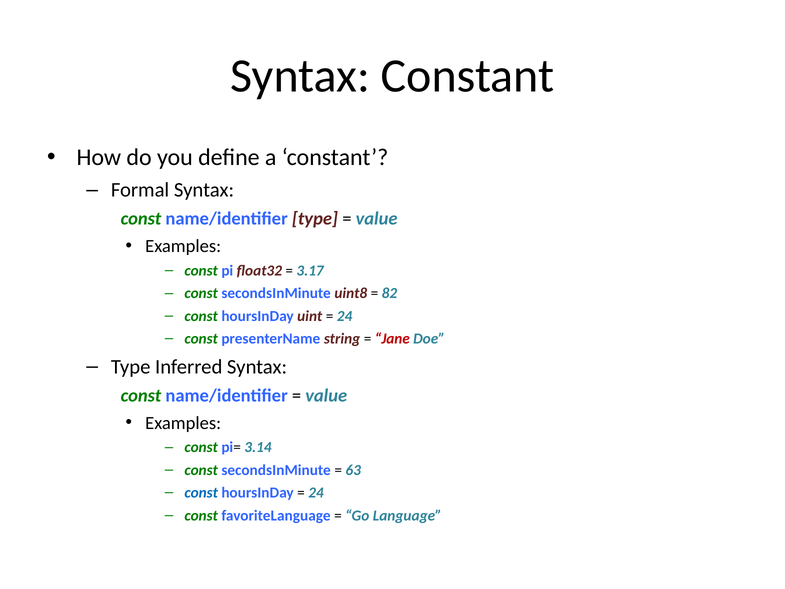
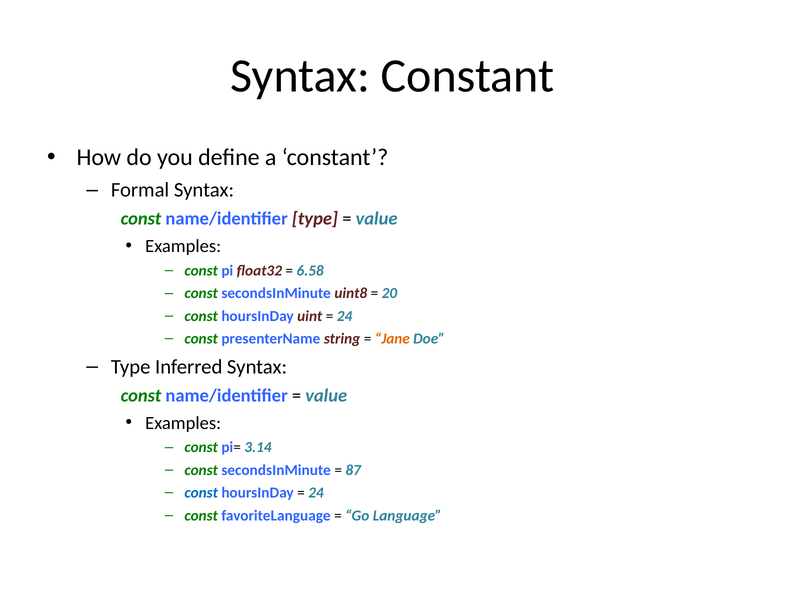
3.17: 3.17 -> 6.58 (310, 271)
82: 82 -> 20 (389, 293)
Jane colour: red -> orange (392, 339)
63: 63 -> 87 (353, 470)
